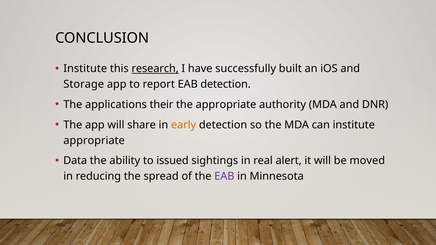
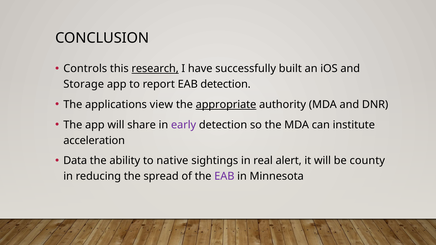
Institute: Institute -> Controls (85, 69)
their: their -> view (161, 105)
appropriate underline: none -> present (226, 105)
early colour: orange -> purple (184, 125)
appropriate: appropriate -> acceleration (94, 141)
issued: issued -> native (172, 161)
moved: moved -> county (367, 161)
